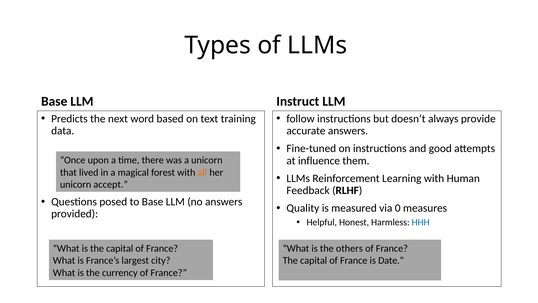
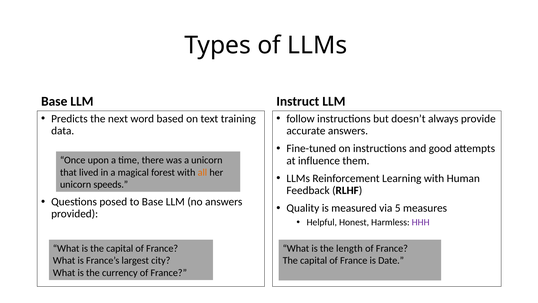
accept: accept -> speeds (111, 184)
0: 0 -> 5 (398, 208)
HHH colour: blue -> purple (421, 222)
others: others -> length (349, 248)
